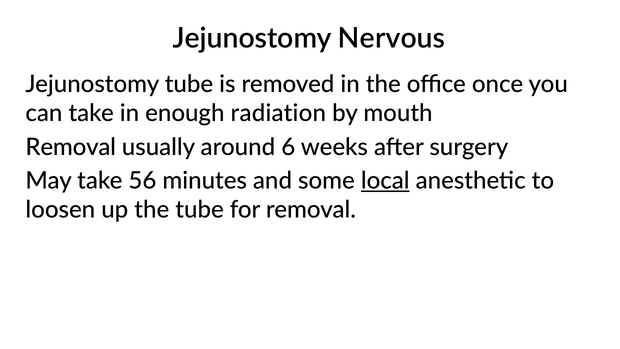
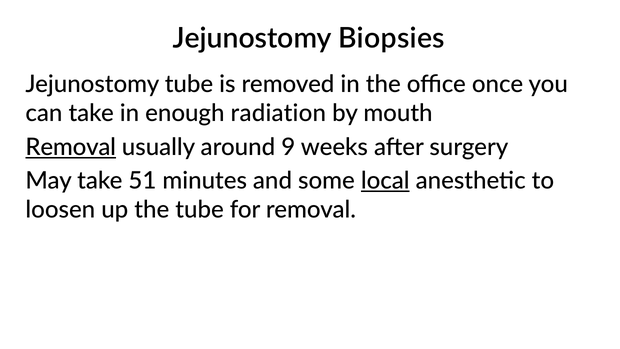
Nervous: Nervous -> Biopsies (391, 38)
Removal underline: none -> present (71, 147)
6: 6 -> 9 (288, 147)
56: 56 -> 51 (142, 181)
